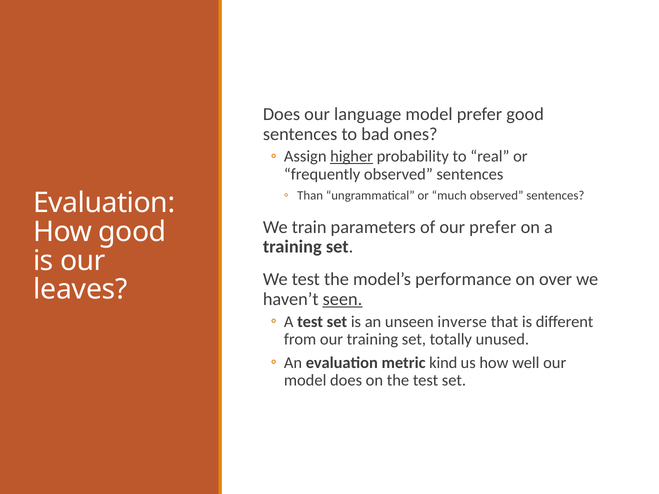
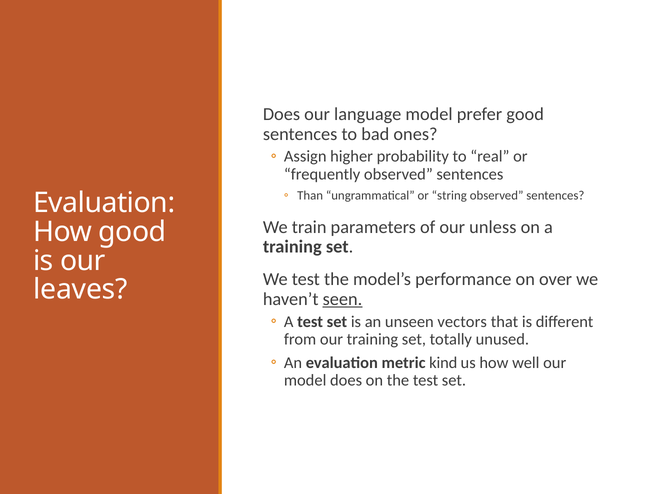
higher underline: present -> none (352, 157)
much: much -> string (449, 196)
our prefer: prefer -> unless (493, 227)
inverse: inverse -> vectors (462, 322)
